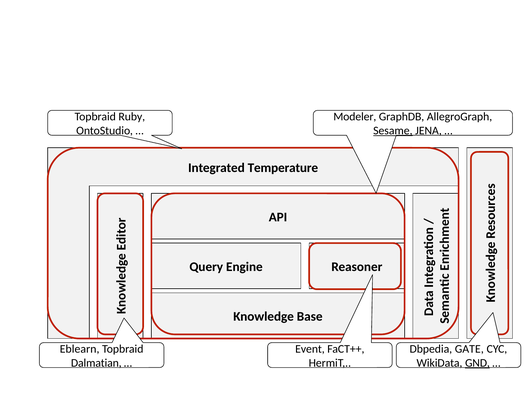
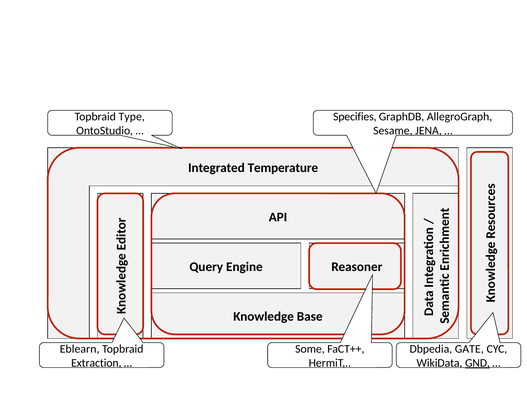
Ruby: Ruby -> Type (132, 117)
Modeler: Modeler -> Specifies (355, 117)
Sesame underline: present -> none (393, 131)
Event: Event -> Some (310, 349)
Dalmatian: Dalmatian -> Extraction (96, 363)
